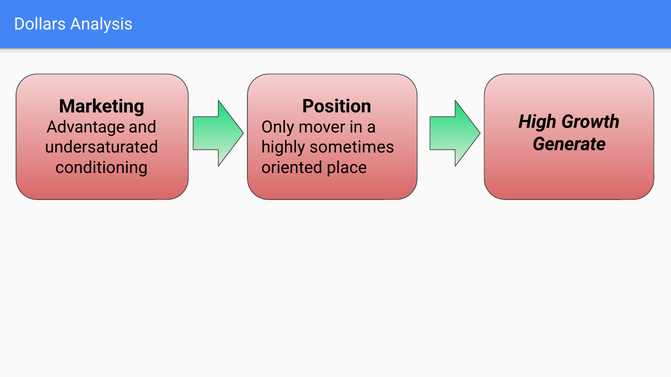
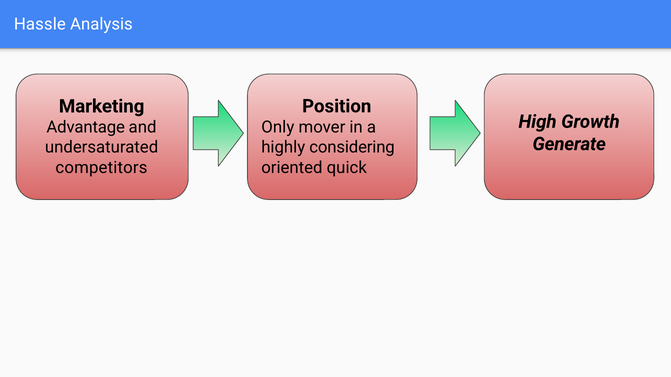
Dollars: Dollars -> Hassle (40, 24)
sometimes: sometimes -> considering (352, 148)
conditioning: conditioning -> competitors (101, 168)
place: place -> quick (347, 168)
